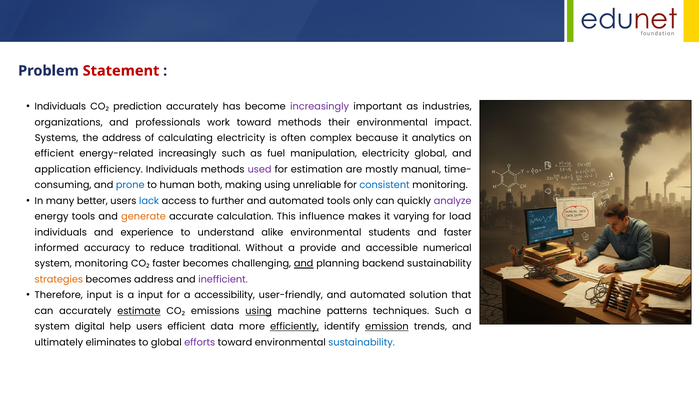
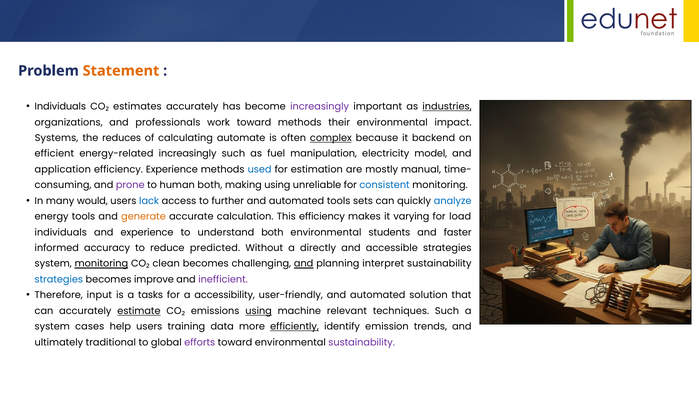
Statement colour: red -> orange (121, 71)
prediction: prediction -> estimates (137, 107)
industries underline: none -> present (447, 107)
the address: address -> reduces (122, 138)
calculating electricity: electricity -> automate (241, 138)
complex underline: none -> present (331, 138)
analytics: analytics -> backend (434, 138)
electricity global: global -> model (431, 154)
efficiency Individuals: Individuals -> Experience (172, 170)
used colour: purple -> blue (260, 170)
prone colour: blue -> purple (130, 185)
better: better -> would (92, 201)
only: only -> sets (363, 201)
analyze colour: purple -> blue (453, 201)
This influence: influence -> efficiency (322, 217)
understand alike: alike -> both (272, 232)
traditional: traditional -> predicted (215, 248)
provide: provide -> directly (318, 248)
accessible numerical: numerical -> strategies (447, 248)
monitoring underline: none -> present (101, 264)
faster: faster -> clean (166, 264)
backend: backend -> interpret (383, 264)
strategies colour: orange -> blue (59, 280)
becomes address: address -> improve (154, 280)
a input: input -> tasks (151, 295)
patterns: patterns -> relevant (347, 311)
digital: digital -> cases (90, 327)
users efficient: efficient -> training (186, 327)
emission underline: present -> none (387, 327)
eliminates: eliminates -> traditional (111, 343)
sustainability colour: blue -> purple (362, 343)
